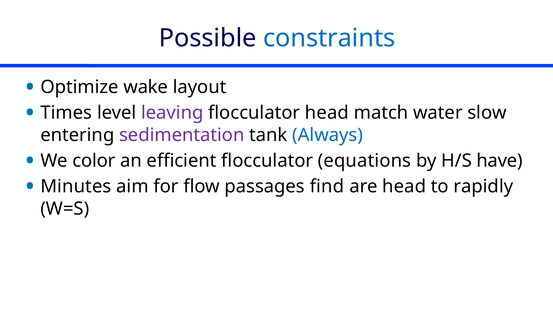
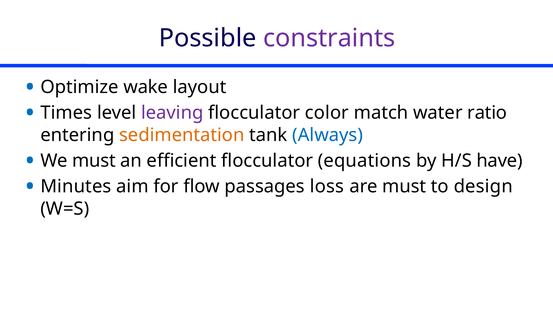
constraints colour: blue -> purple (329, 38)
flocculator head: head -> color (327, 113)
slow: slow -> ratio (487, 113)
sedimentation colour: purple -> orange (182, 135)
We color: color -> must (94, 161)
find: find -> loss (327, 187)
are head: head -> must (404, 187)
rapidly: rapidly -> design (483, 187)
